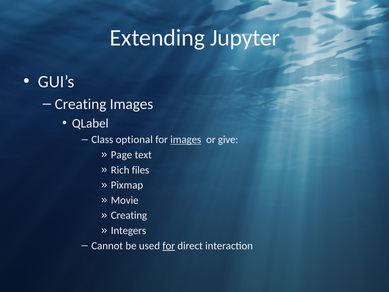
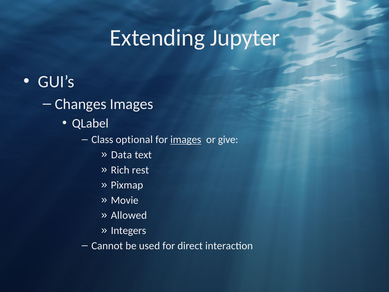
Creating: Creating -> Changes (81, 104)
Page: Page -> Data (121, 155)
files: files -> rest (140, 170)
Creating: Creating -> Allowed (129, 215)
for underline: present -> none (169, 246)
